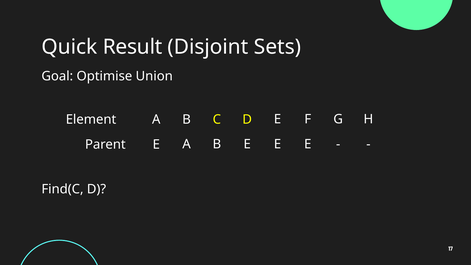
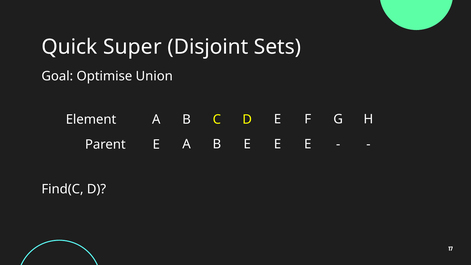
Result: Result -> Super (132, 47)
